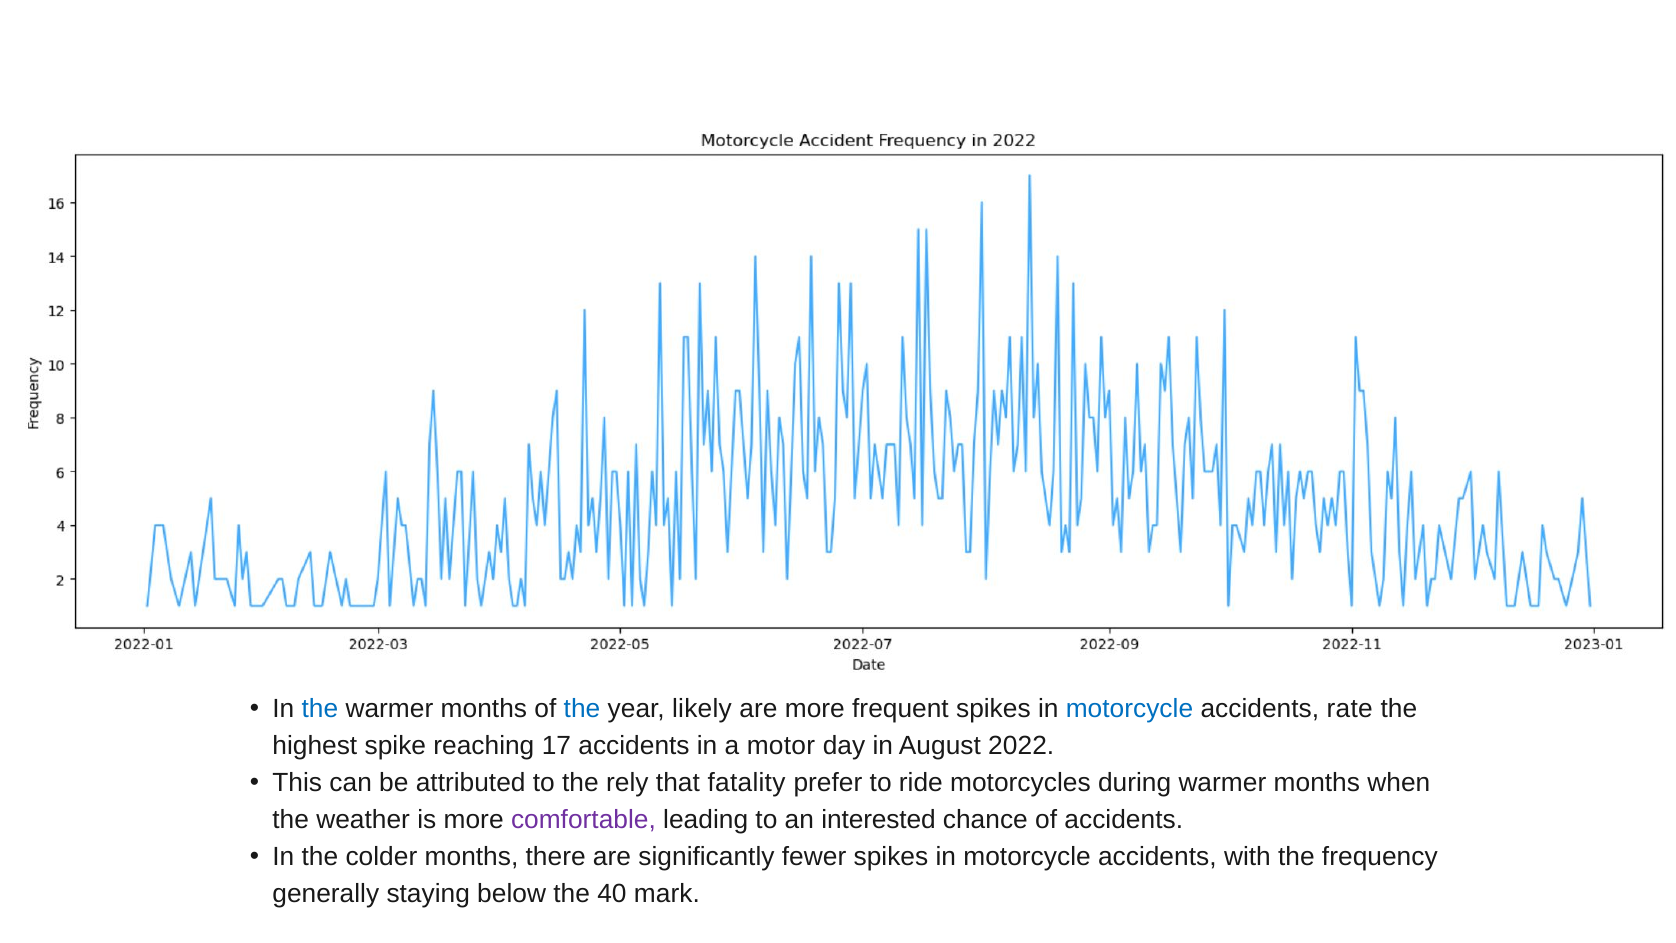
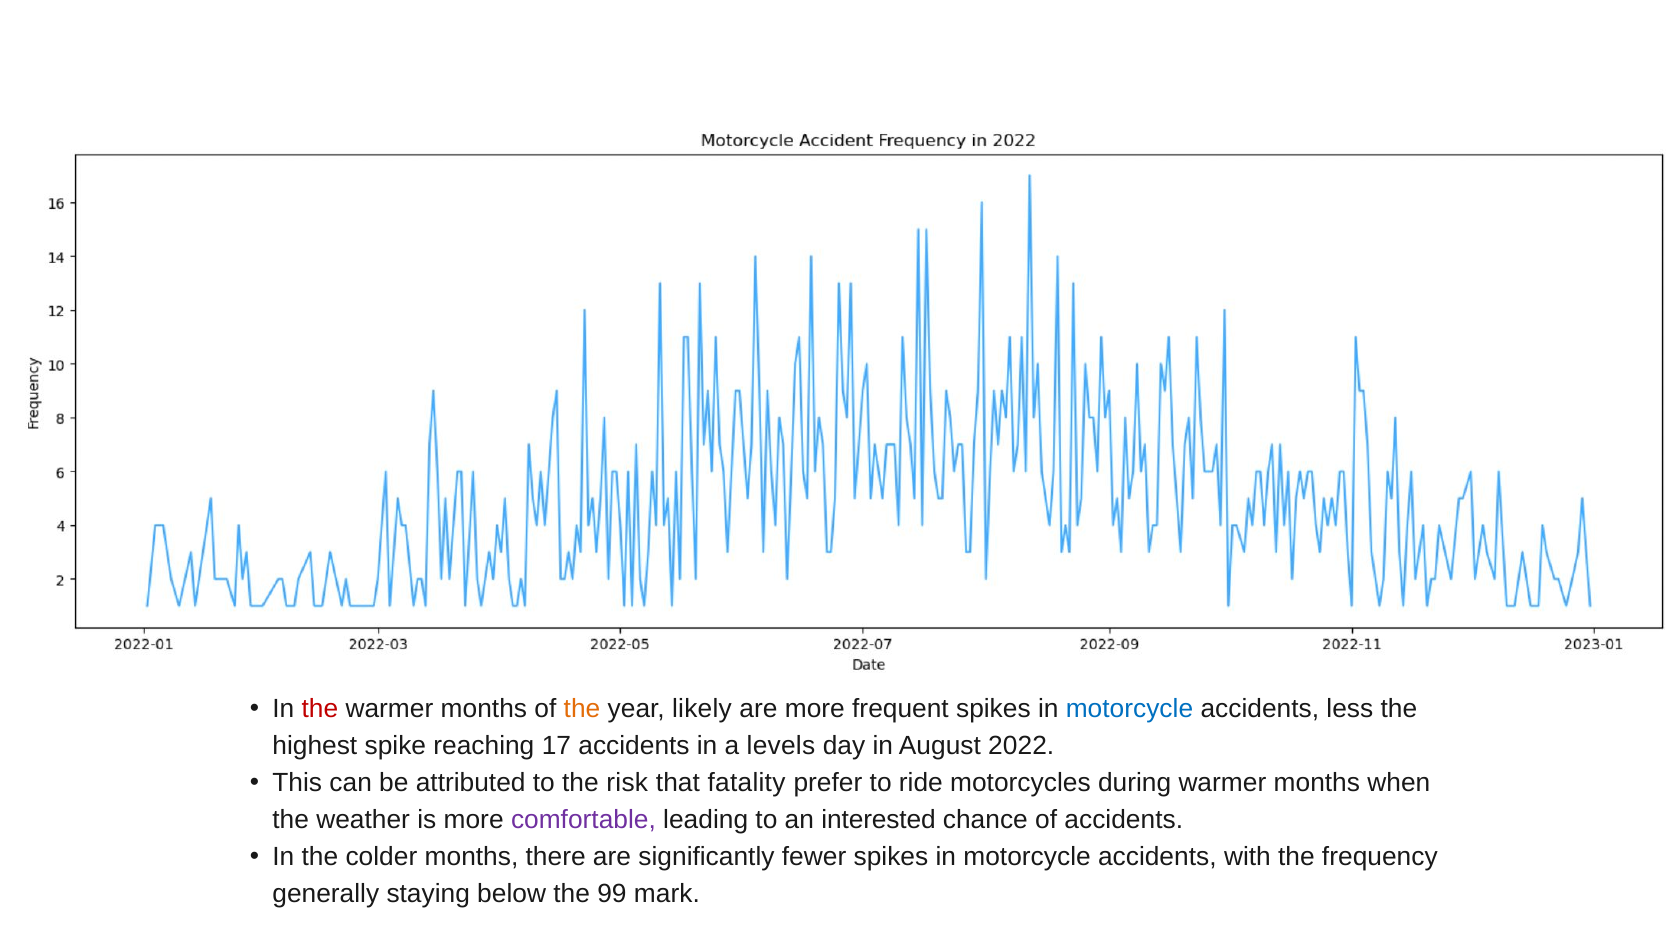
the colour: blue -> red (320, 709)
the colour: blue -> orange (582, 709)
rate: rate -> less (1350, 709)
motor: motor -> levels (781, 746)
rely: rely -> risk (627, 783)
40: 40 -> 99 (612, 894)
